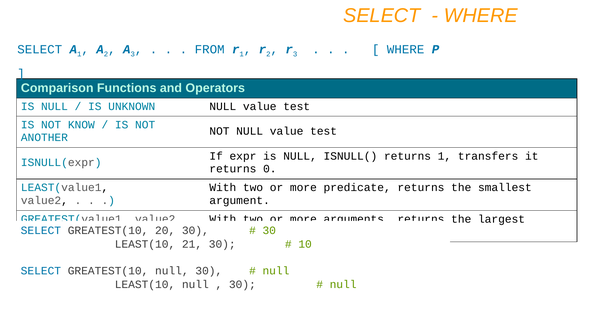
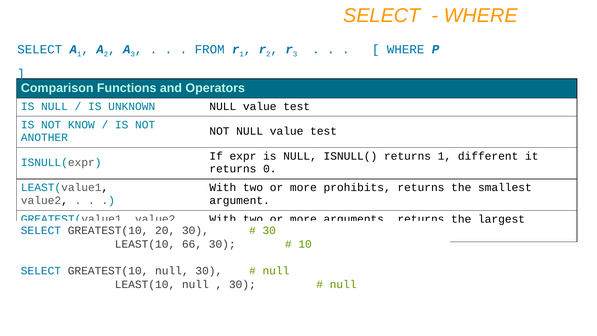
transfers: transfers -> different (488, 156)
predicate: predicate -> prohibits (357, 188)
21: 21 -> 66 (192, 244)
